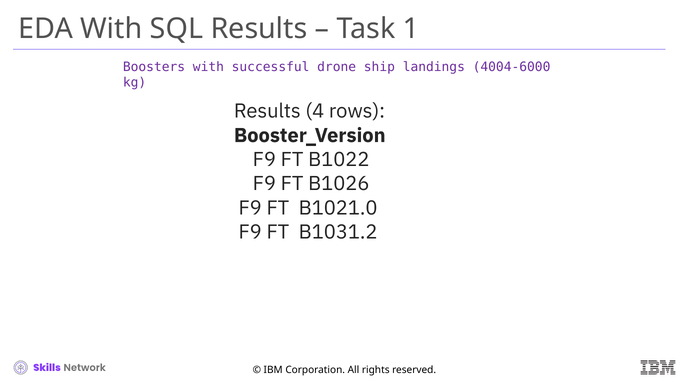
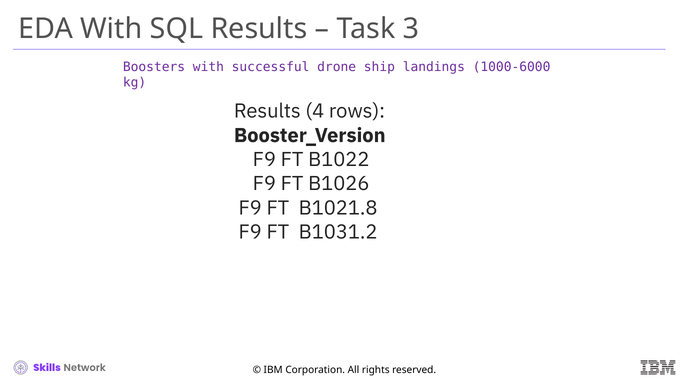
1: 1 -> 3 (411, 29)
4004-6000: 4004-6000 -> 1000-6000 (512, 67)
B1021.0: B1021.0 -> B1021.8 (338, 208)
